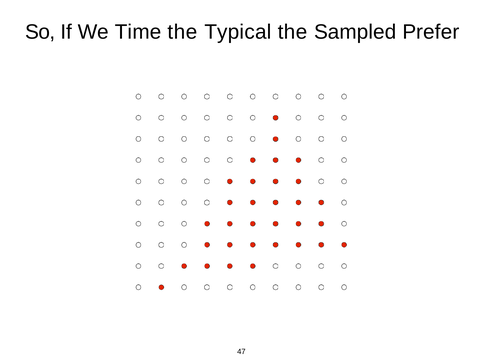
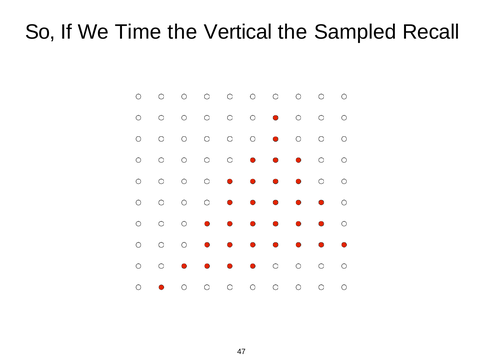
Typical: Typical -> Vertical (238, 32)
Prefer: Prefer -> Recall (431, 32)
